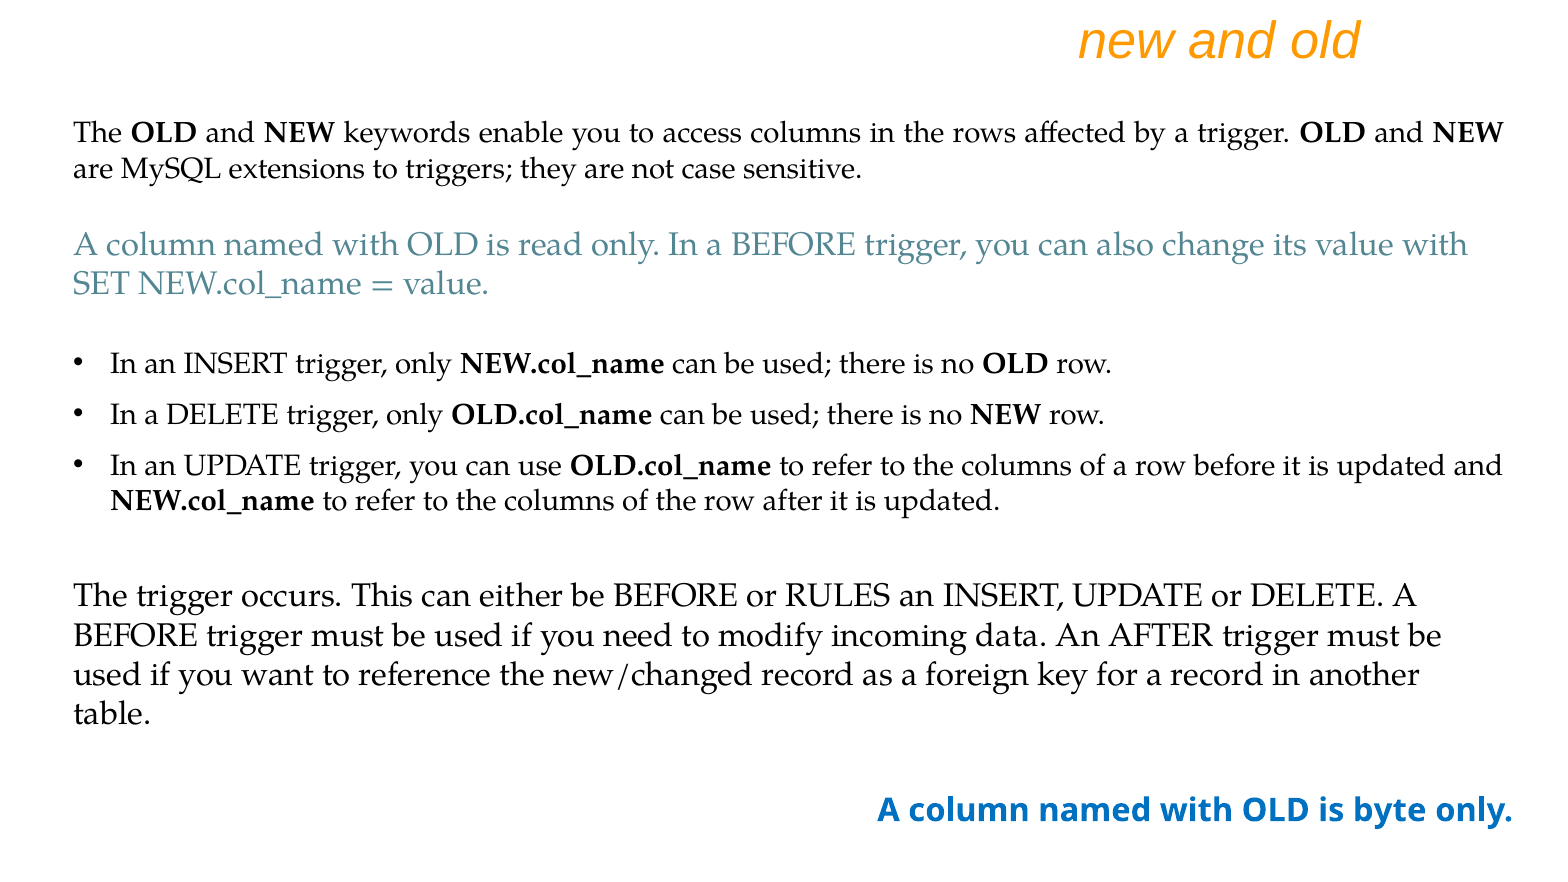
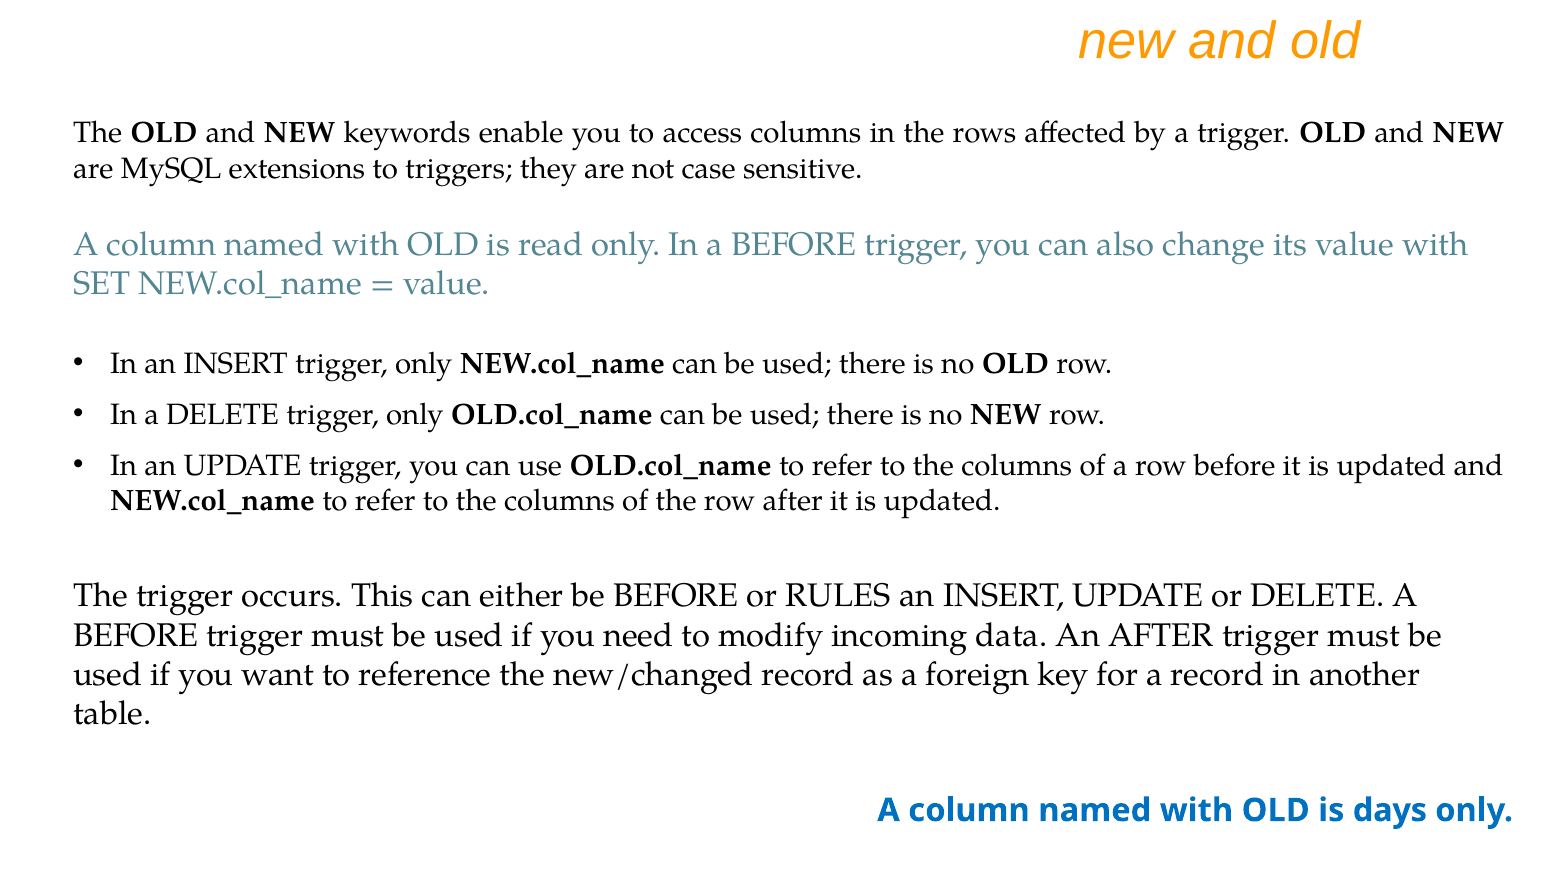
byte: byte -> days (1390, 810)
